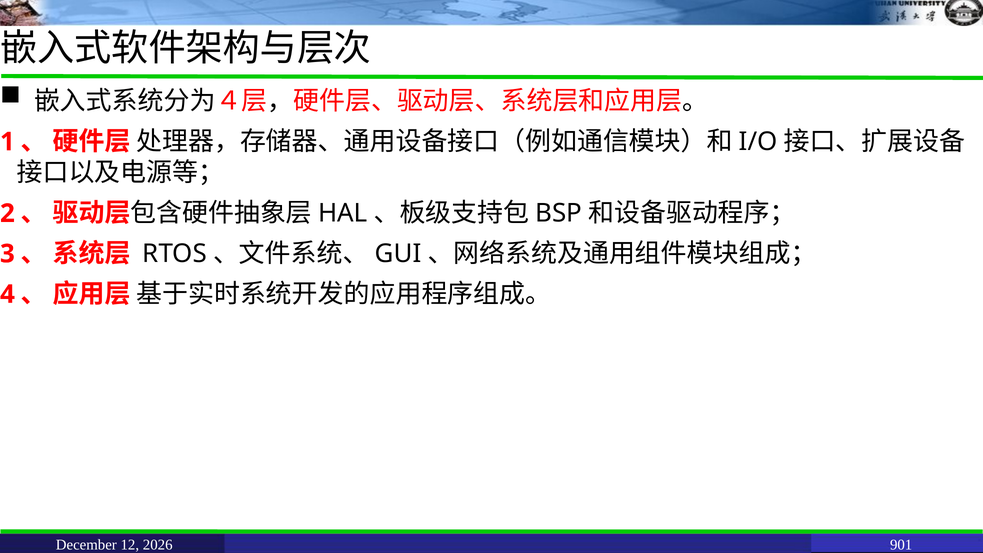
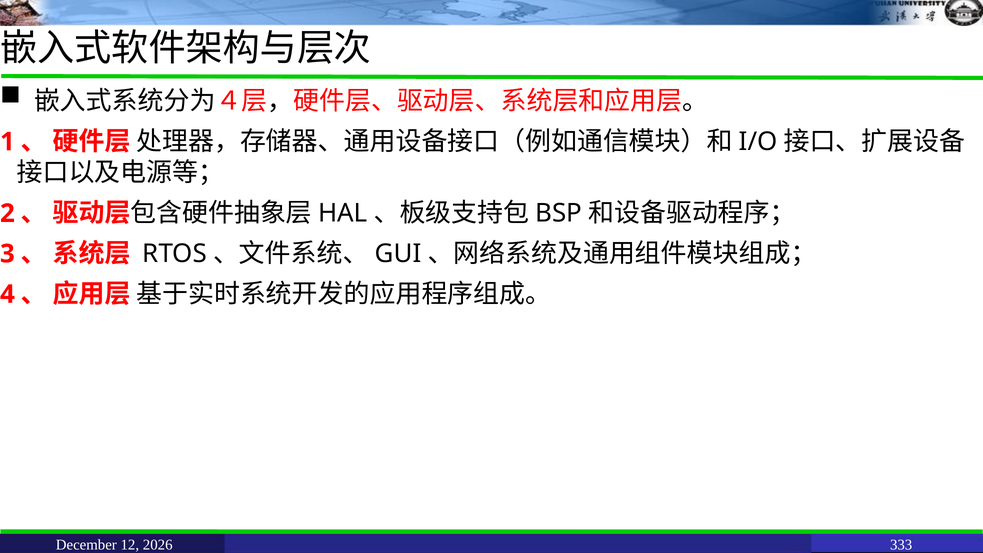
901: 901 -> 333 (901, 545)
